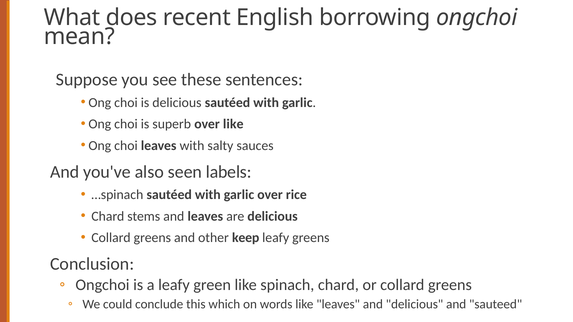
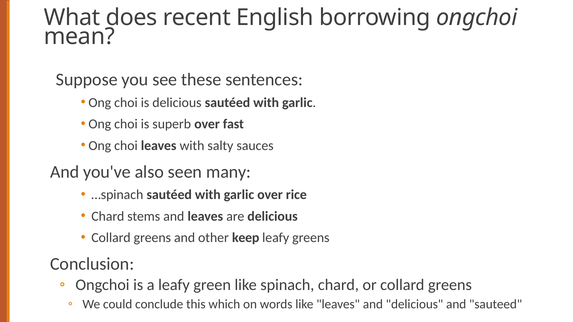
over like: like -> fast (233, 124)
labels: labels -> many (229, 172)
